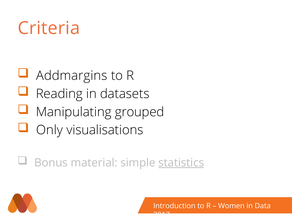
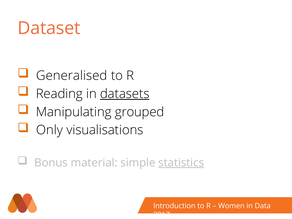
Criteria: Criteria -> Dataset (49, 28)
Addmargins: Addmargins -> Generalised (72, 76)
datasets underline: none -> present (125, 94)
